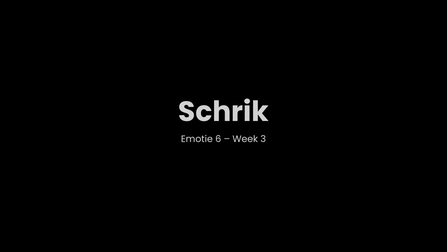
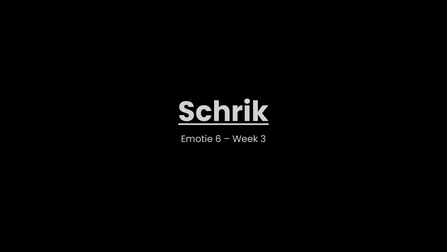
Schrik underline: none -> present (223, 112)
